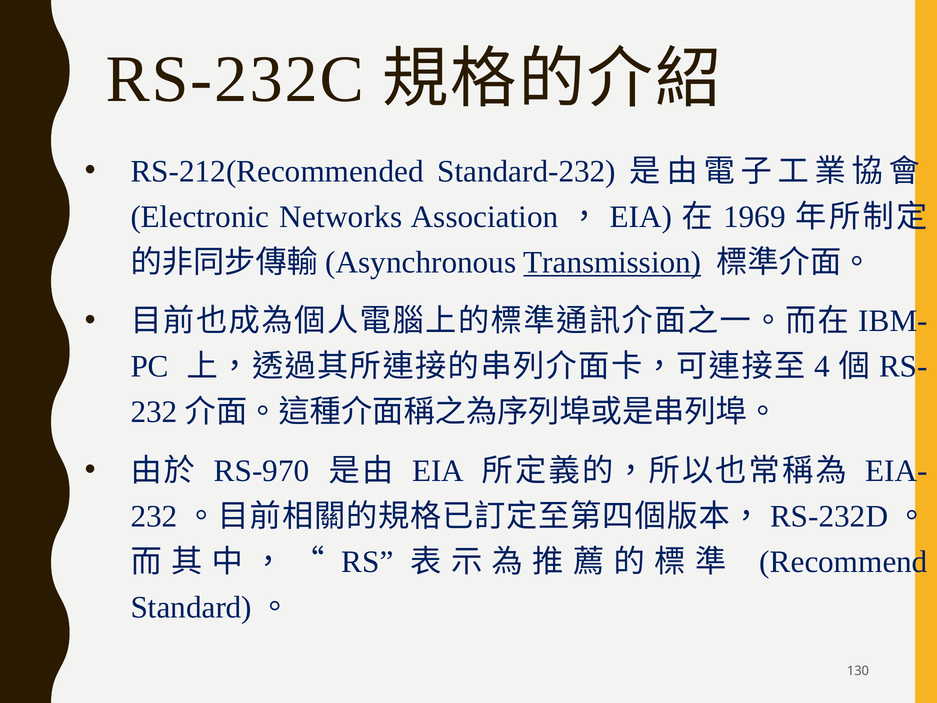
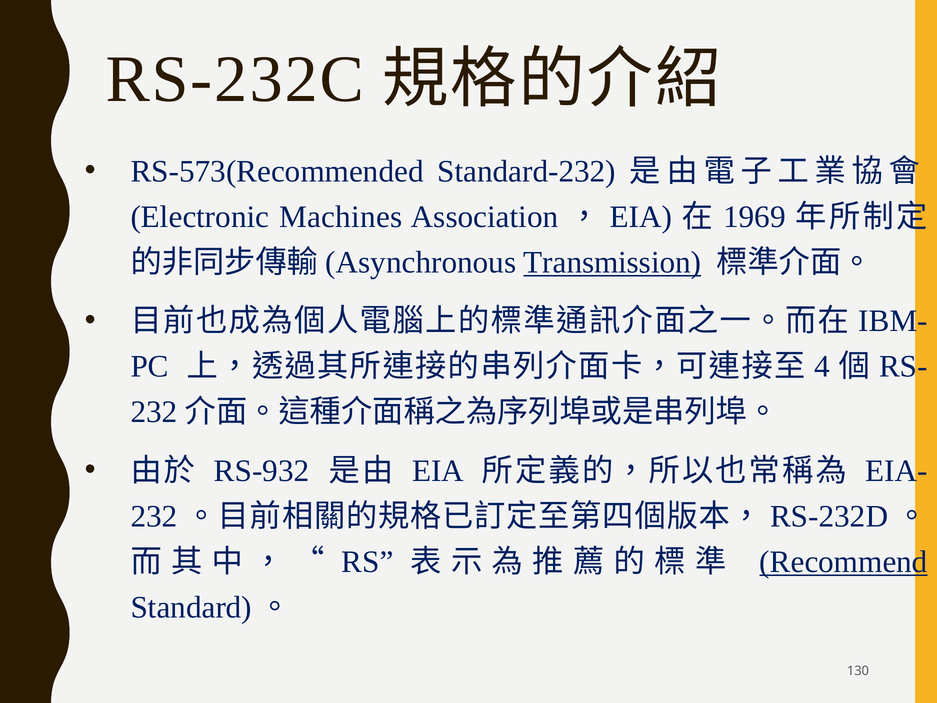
RS-212(Recommended: RS-212(Recommended -> RS-573(Recommended (277, 171)
Networks: Networks -> Machines (341, 217)
RS-970: RS-970 -> RS-932 (262, 471)
Recommend underline: none -> present (844, 562)
